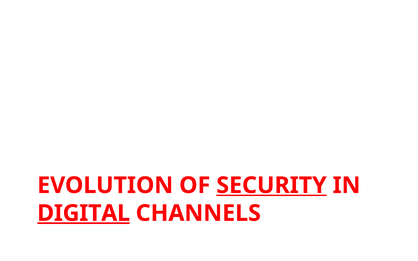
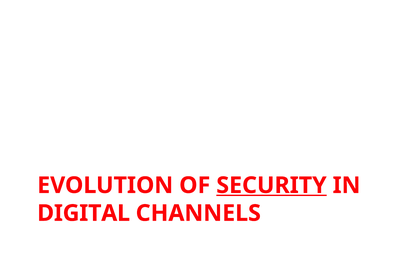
DIGITAL underline: present -> none (84, 213)
